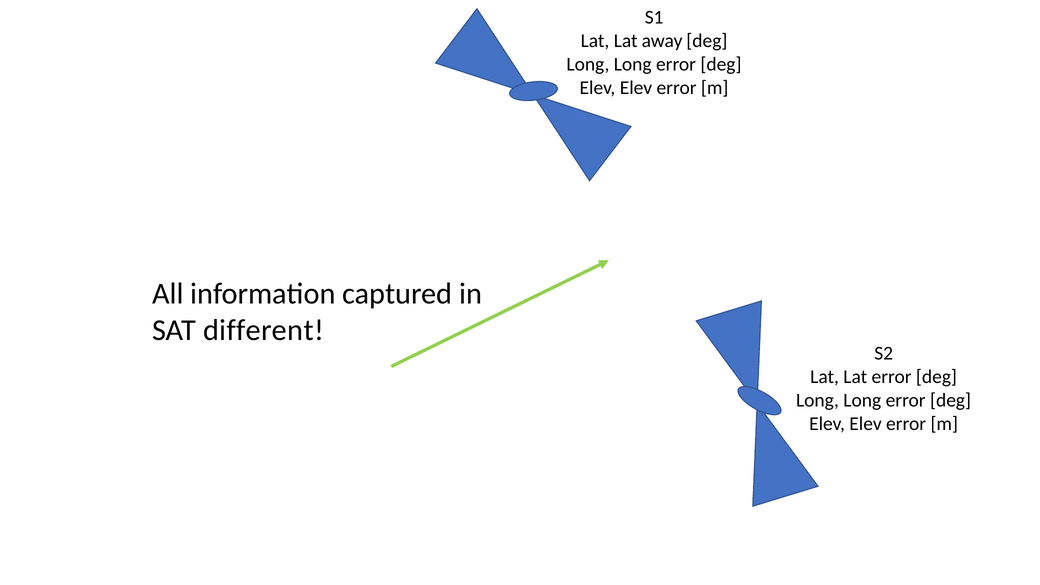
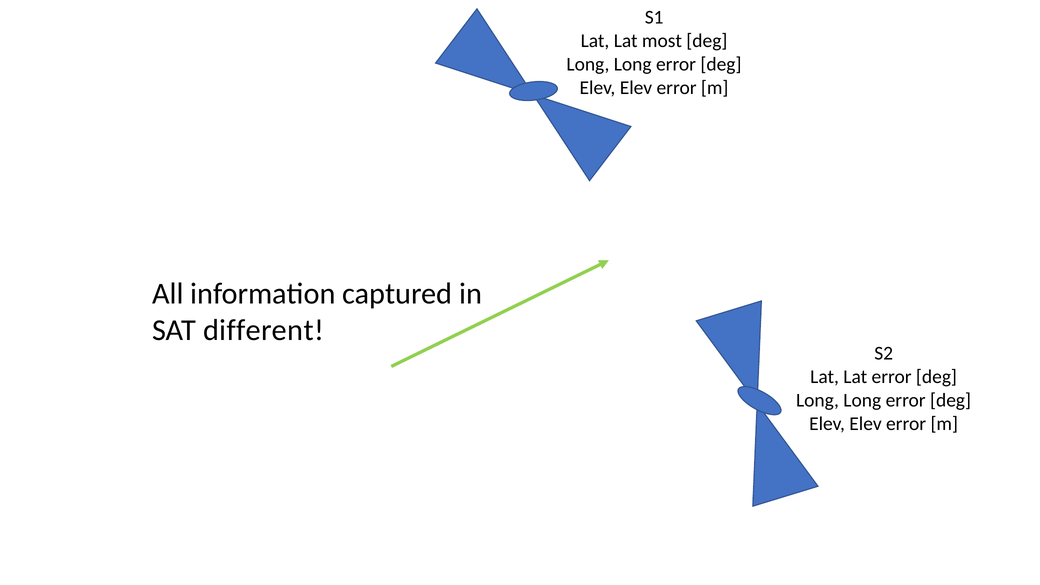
away: away -> most (662, 41)
